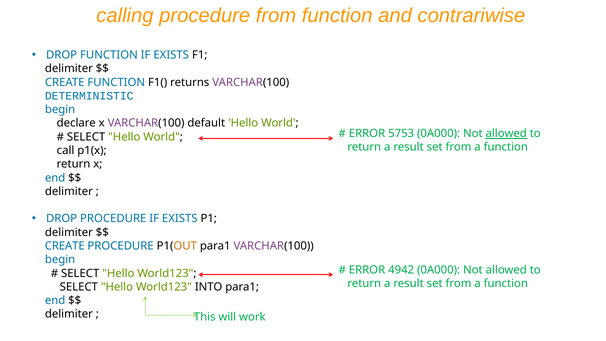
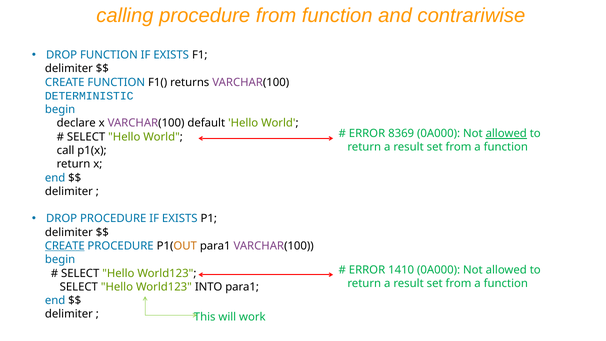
5753: 5753 -> 8369 (401, 133)
CREATE underline: none -> present (65, 246)
4942: 4942 -> 1410 (401, 270)
